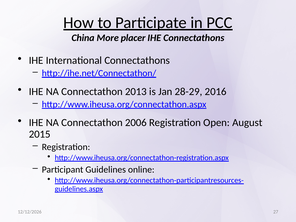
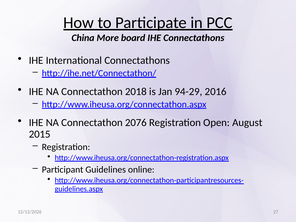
placer: placer -> board (133, 38)
2013: 2013 -> 2018 (136, 92)
28-29: 28-29 -> 94-29 (189, 92)
2006: 2006 -> 2076 (136, 123)
